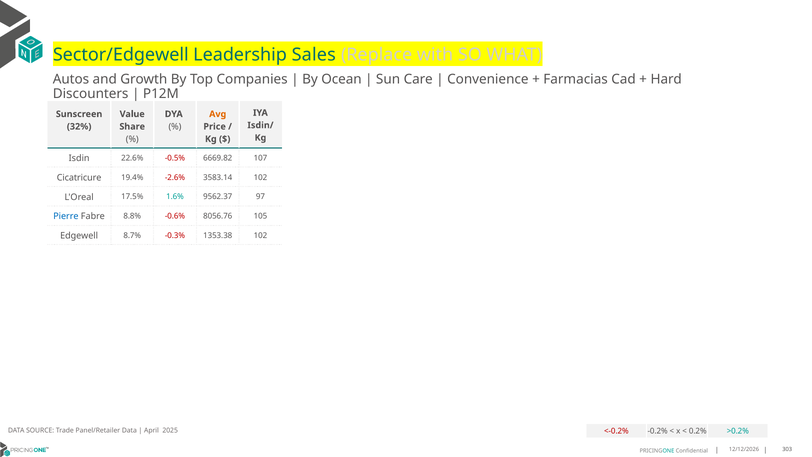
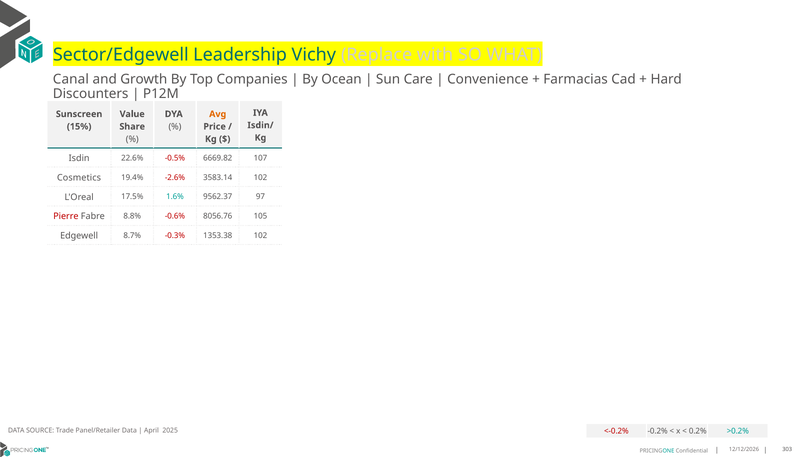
Sales: Sales -> Vichy (314, 55)
Autos: Autos -> Canal (71, 79)
32%: 32% -> 15% (79, 126)
Cicatricure: Cicatricure -> Cosmetics (79, 178)
Pierre colour: blue -> red (66, 216)
